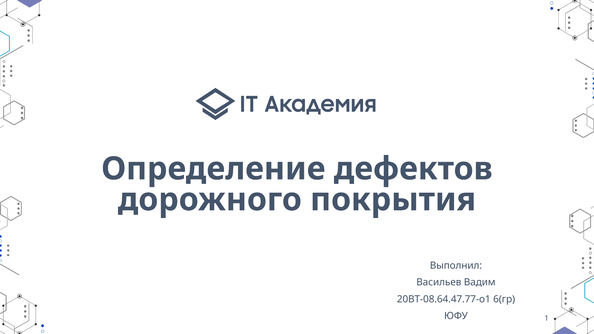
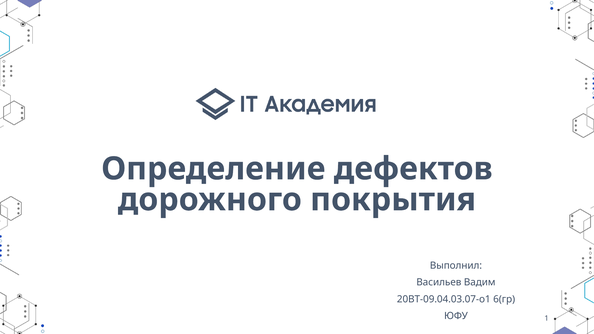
20ВТ-08.64.47.77-о1: 20ВТ-08.64.47.77-о1 -> 20ВТ-09.04.03.07-о1 (444, 299)
